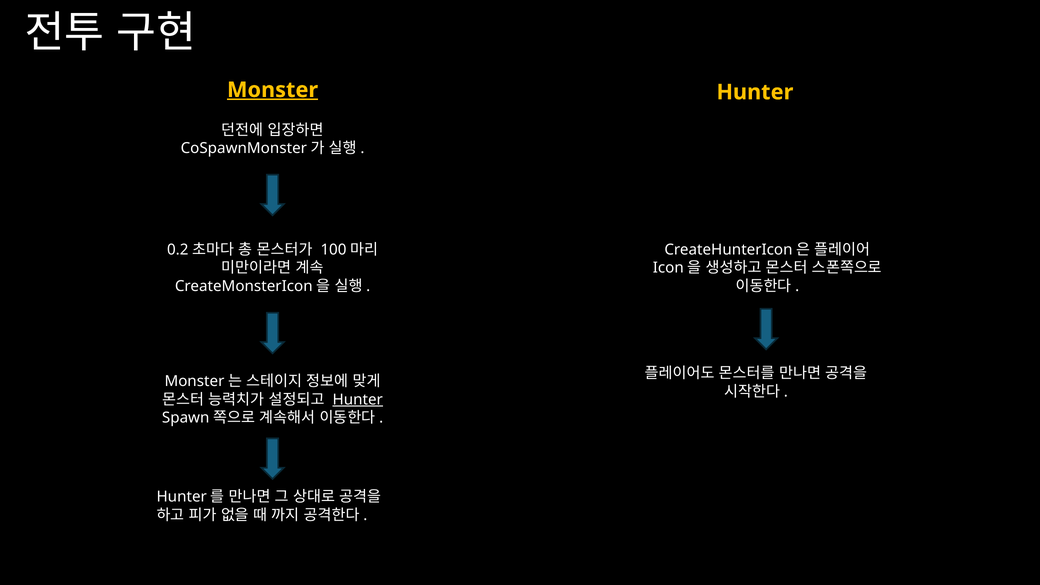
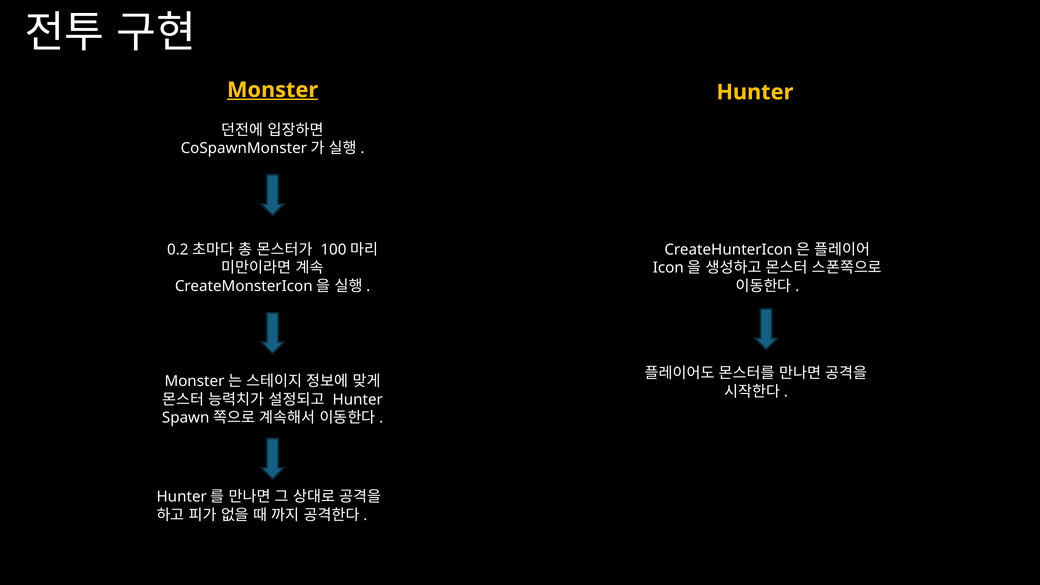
Hunter underline: present -> none (358, 400)
